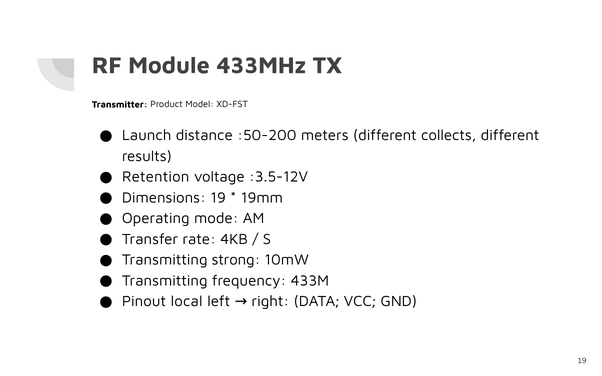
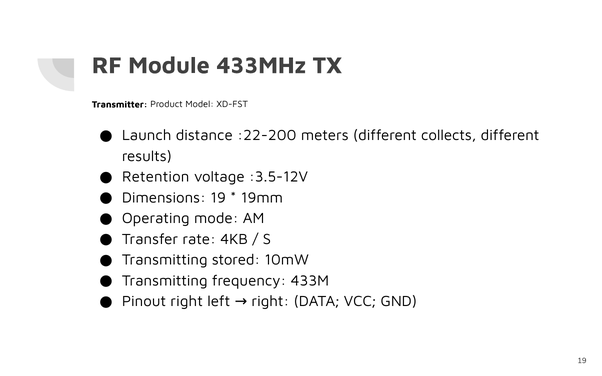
:50-200: :50-200 -> :22-200 (267, 136)
strong: strong -> stored (236, 260)
Pinout local: local -> right (187, 302)
